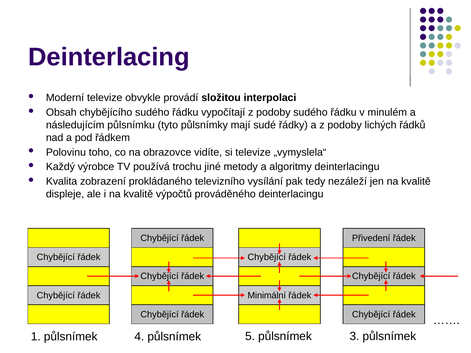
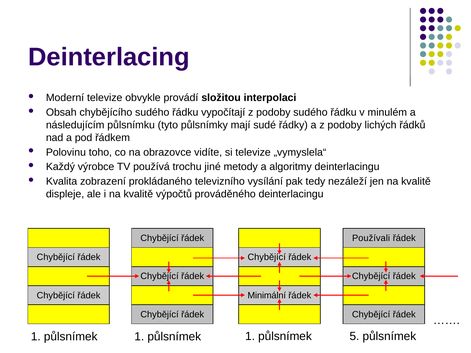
Přivedení: Přivedení -> Používali (371, 238)
4: 4 -> 1 (139, 337)
5: 5 -> 1 (250, 337)
3: 3 -> 5 (354, 336)
